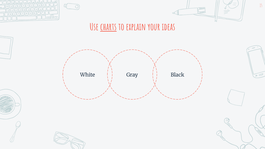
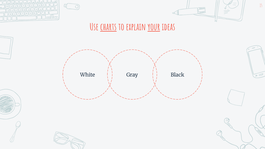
your underline: none -> present (154, 27)
